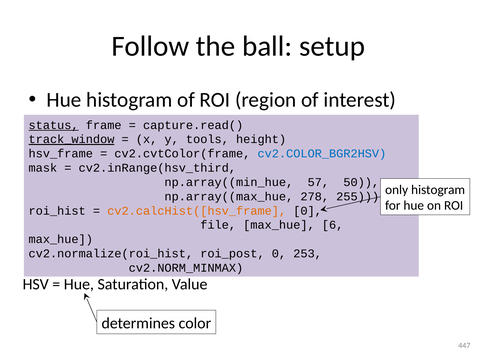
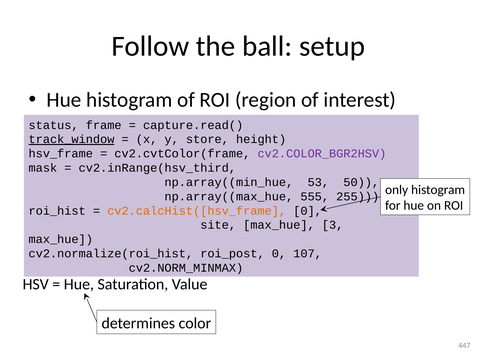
status underline: present -> none (54, 125)
tools: tools -> store (207, 140)
cv2.COLOR_BGR2HSV colour: blue -> purple (322, 154)
57: 57 -> 53 (318, 183)
278: 278 -> 555 (315, 197)
file: file -> site (218, 226)
6: 6 -> 3 (333, 226)
253: 253 -> 107 (308, 254)
